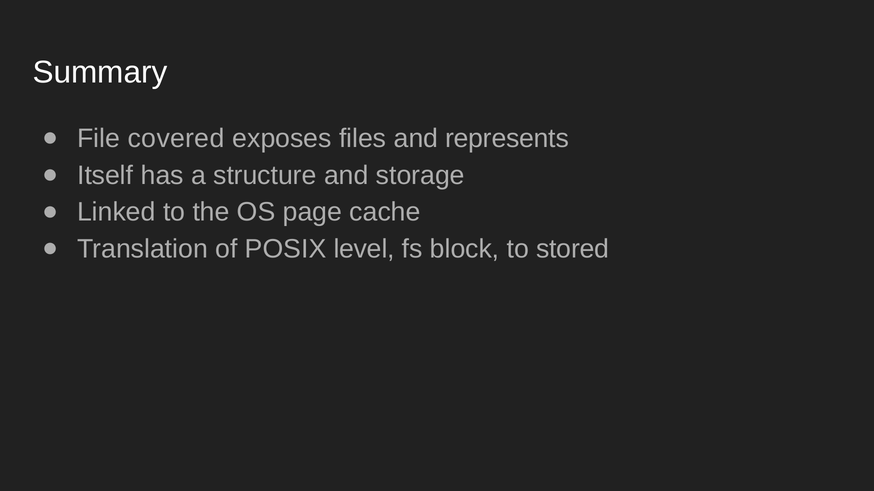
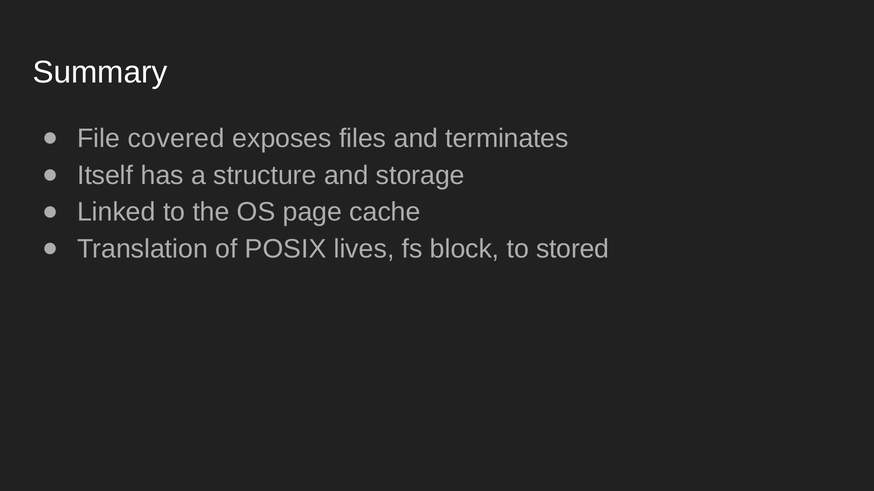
represents: represents -> terminates (507, 139)
level: level -> lives (364, 249)
